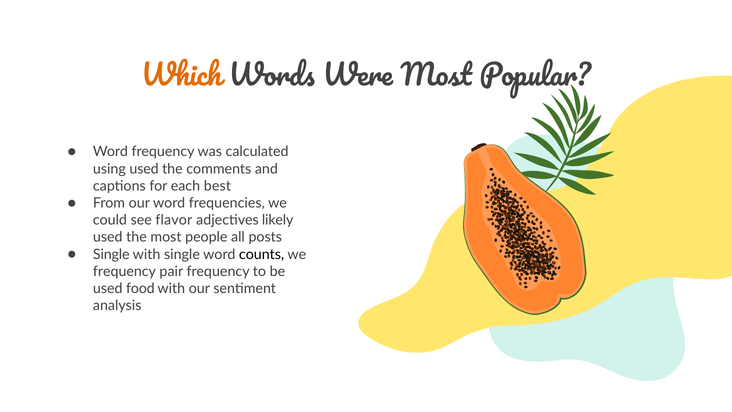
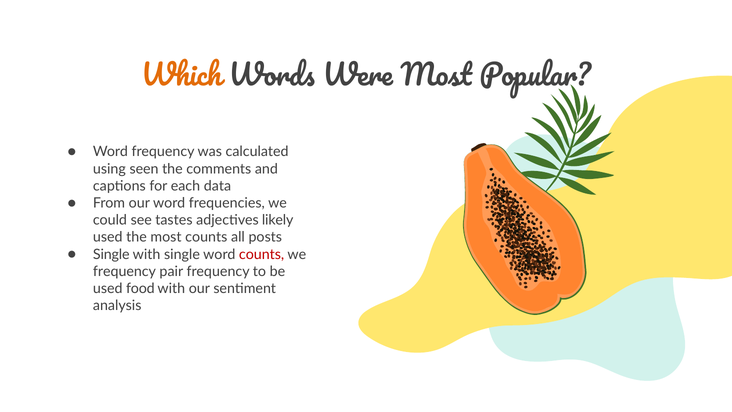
using used: used -> seen (144, 169)
best: best -> data (217, 186)
flavor: flavor -> tastes (174, 220)
most people: people -> counts (206, 237)
counts colour: black -> red (262, 254)
